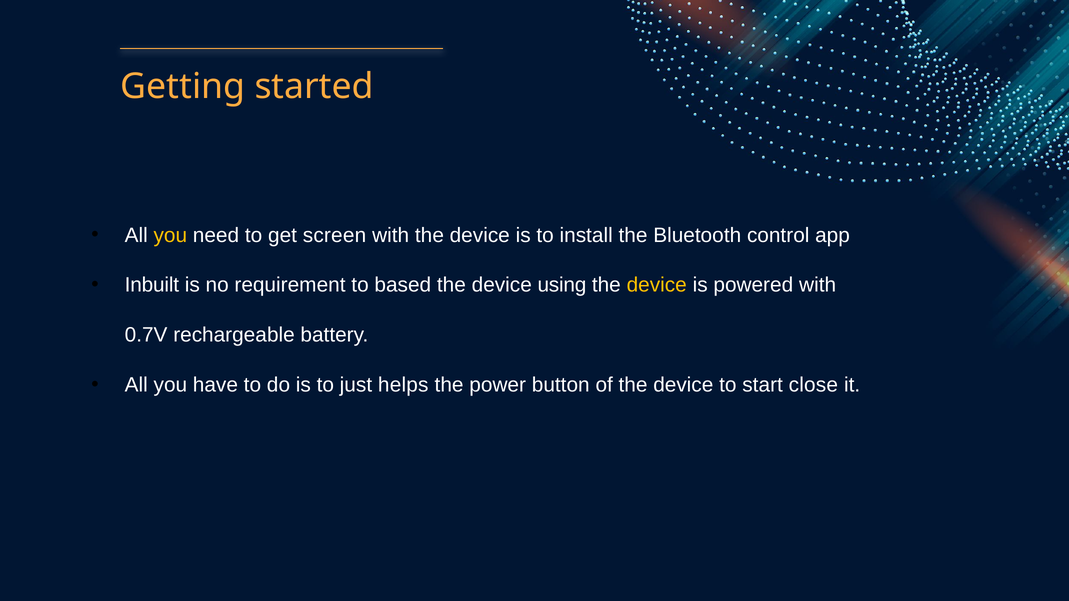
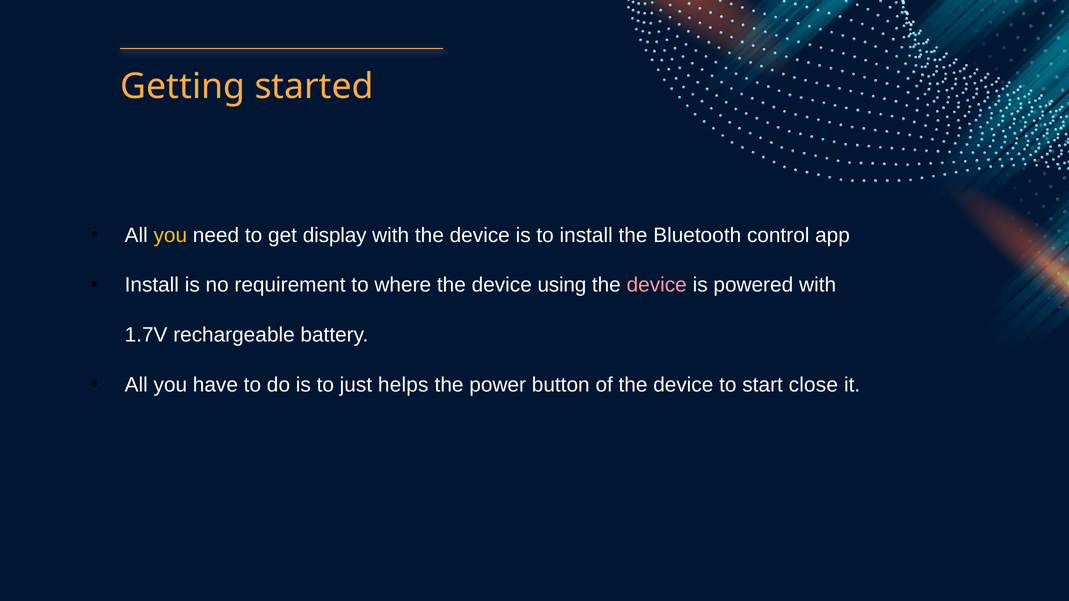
screen: screen -> display (335, 235)
Inbuilt: Inbuilt -> Install (152, 285)
based: based -> where (403, 285)
device colour: yellow -> pink (657, 285)
0.7V: 0.7V -> 1.7V (146, 335)
